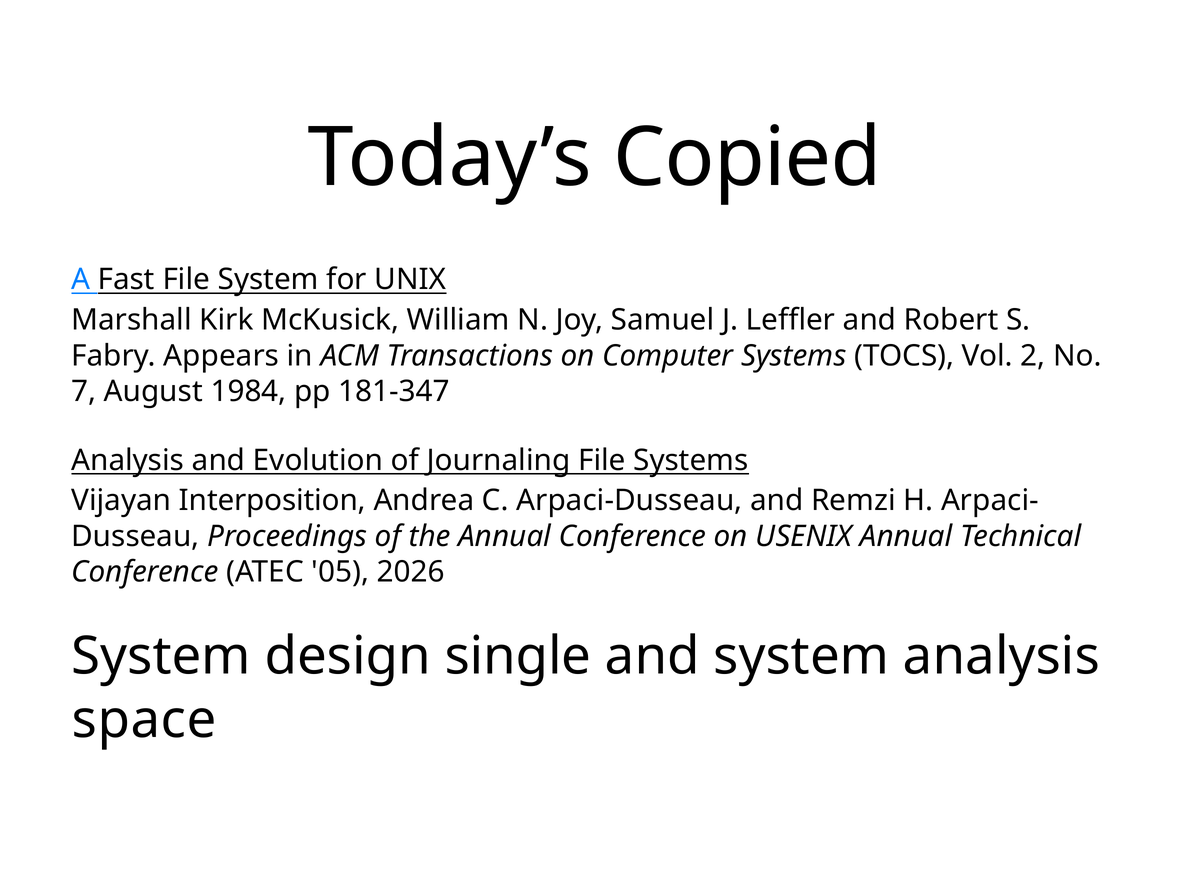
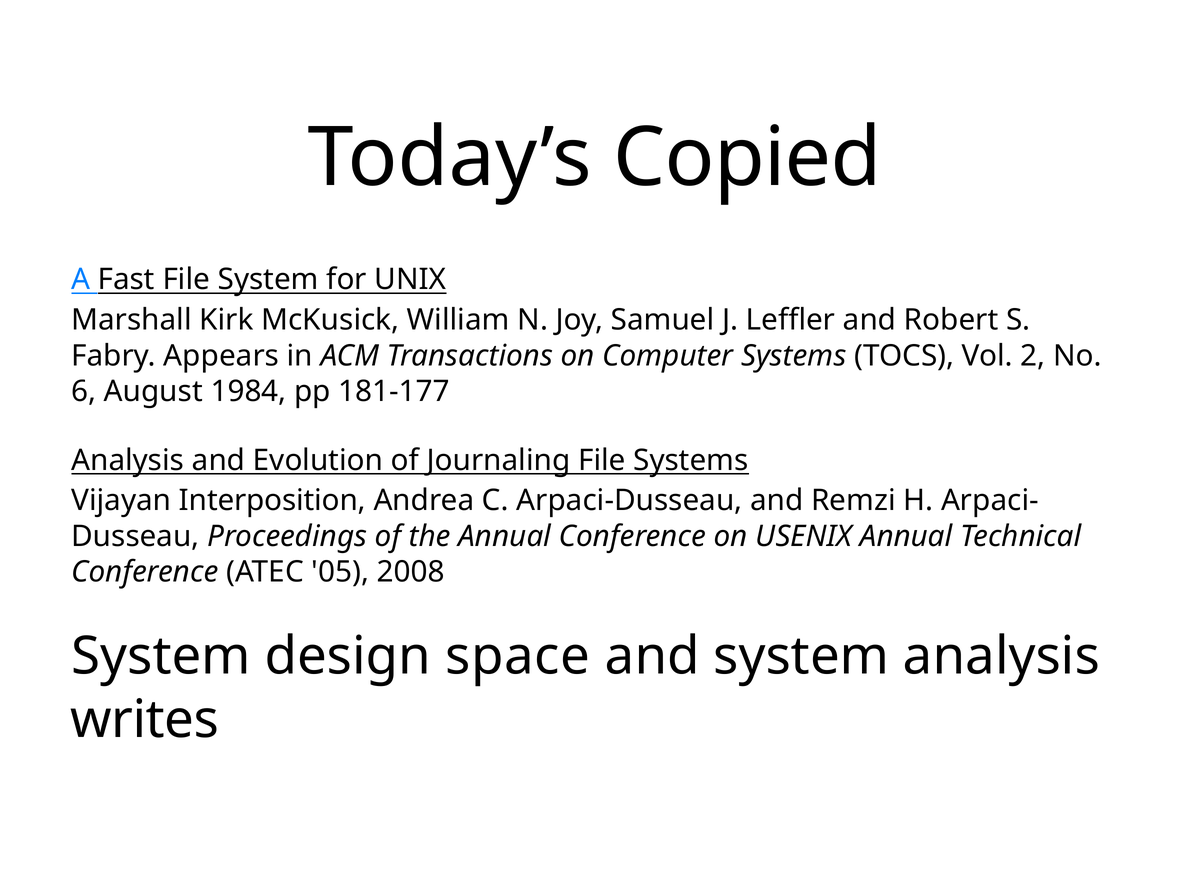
7: 7 -> 6 (84, 391)
181-347: 181-347 -> 181-177 (394, 391)
2026: 2026 -> 2008 (411, 572)
single: single -> space (518, 656)
space: space -> writes (145, 720)
